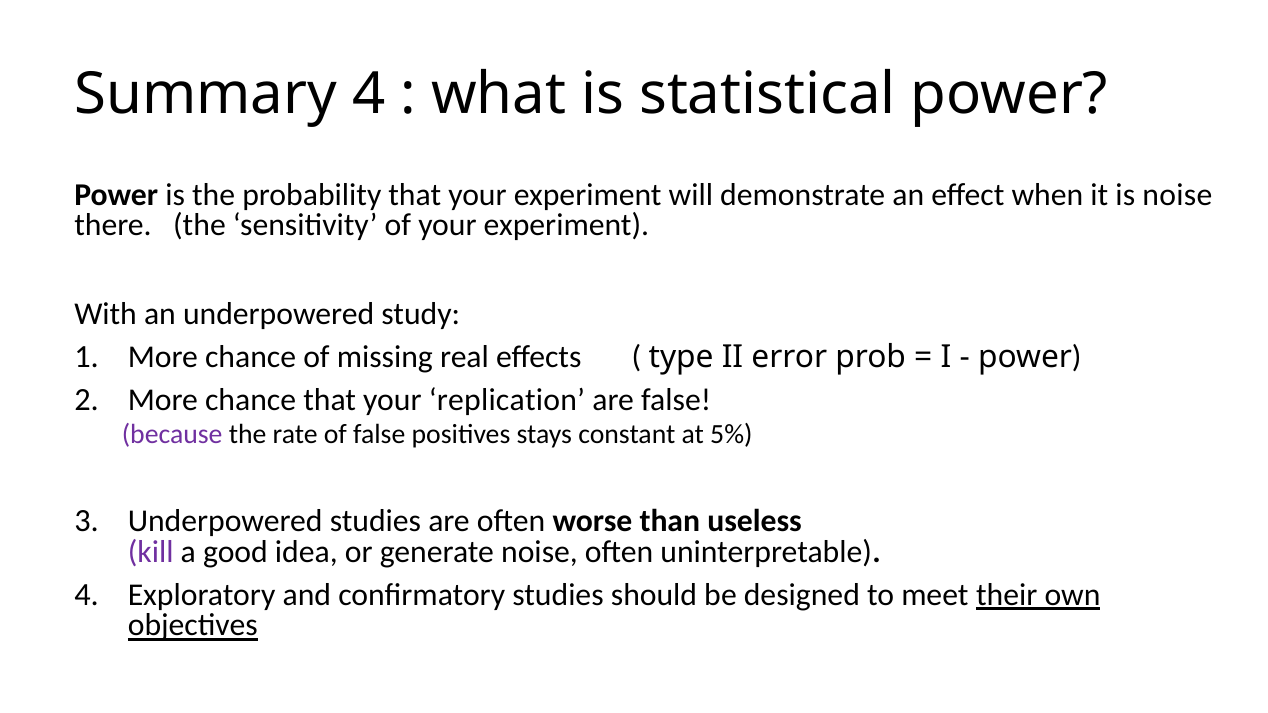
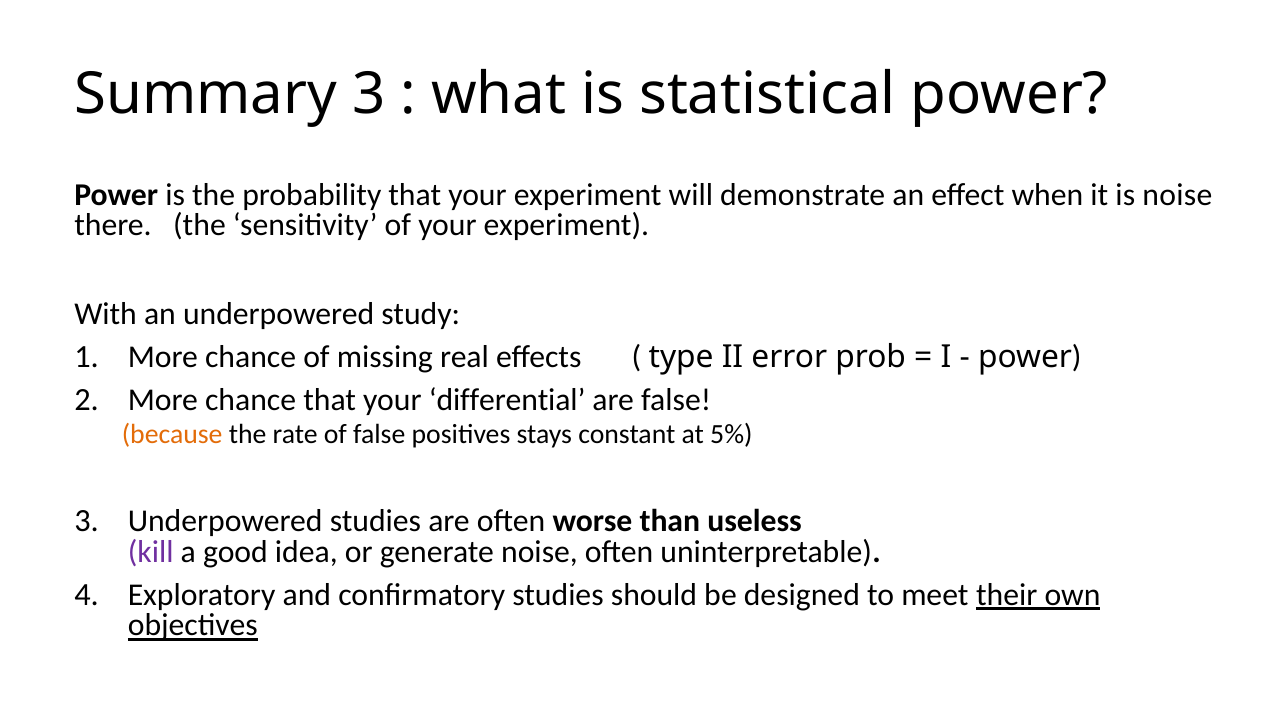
Summary 4: 4 -> 3 (369, 94)
replication: replication -> differential (507, 400)
because colour: purple -> orange (172, 435)
